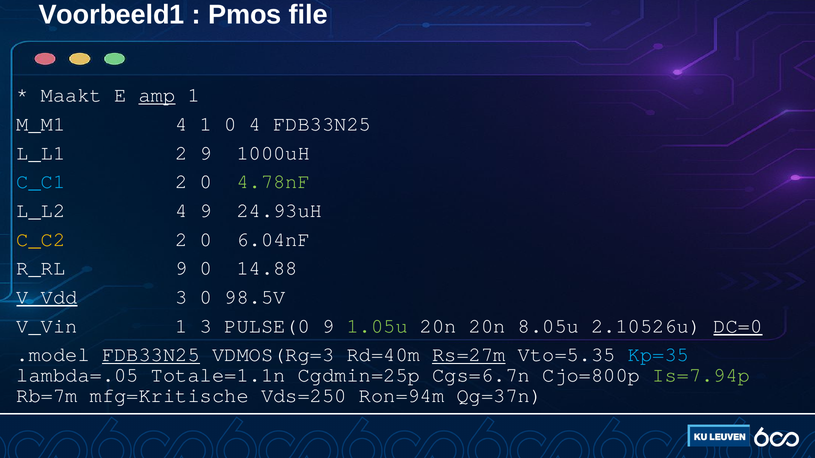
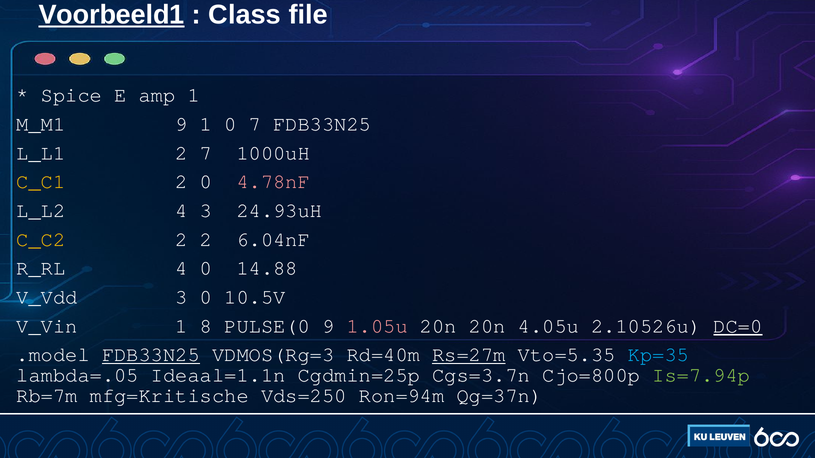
Voorbeeld1 underline: none -> present (112, 15)
Pmos: Pmos -> Class (245, 15)
Maakt: Maakt -> Spice (71, 95)
amp underline: present -> none (157, 95)
M_M1 4: 4 -> 9 (182, 124)
0 4: 4 -> 7 (255, 124)
2 9: 9 -> 7 (206, 153)
C_C1 colour: light blue -> yellow (41, 182)
4.78nF colour: light green -> pink (273, 182)
4 9: 9 -> 3 (206, 211)
0: 0 -> 2 (206, 240)
R_RL 9: 9 -> 4 (182, 268)
V_Vdd underline: present -> none (47, 297)
98.5V: 98.5V -> 10.5V (255, 297)
1 3: 3 -> 8 (206, 326)
1.05u colour: light green -> pink (377, 326)
8.05u: 8.05u -> 4.05u (548, 326)
Totale=1.1n: Totale=1.1n -> Ideaal=1.1n (218, 375)
Cgs=6.7n: Cgs=6.7n -> Cgs=3.7n (481, 375)
